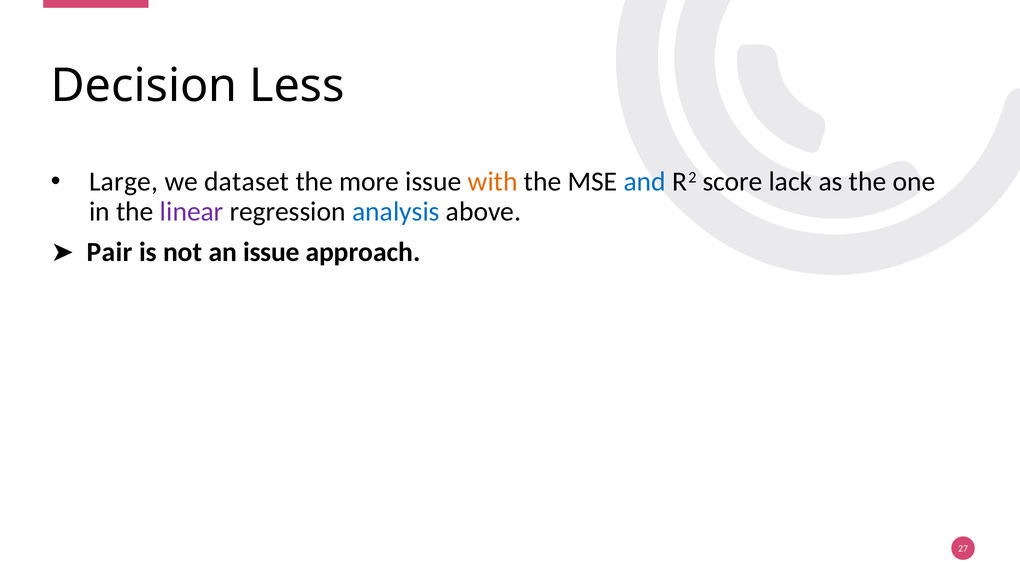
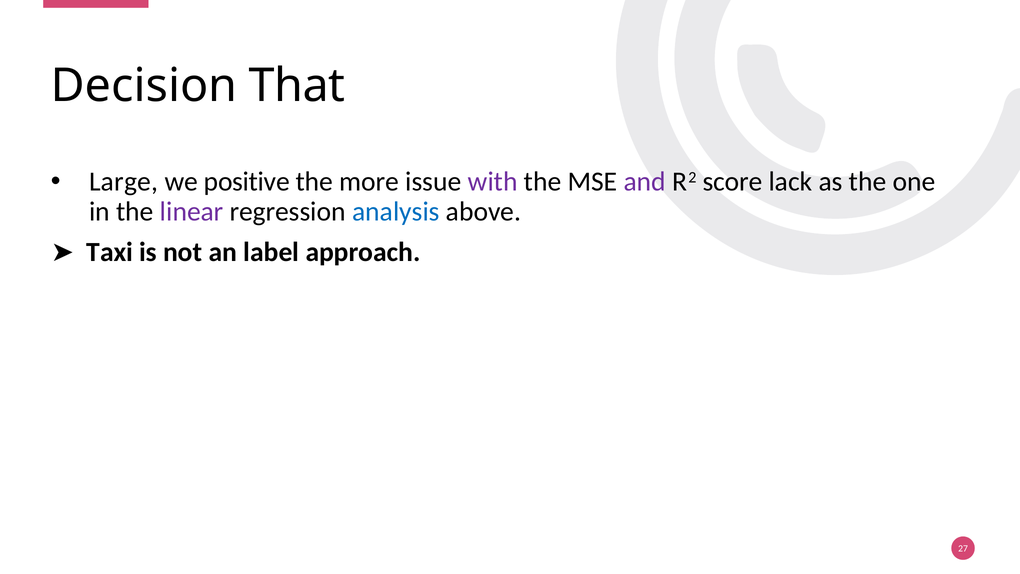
Less: Less -> That (297, 86)
dataset: dataset -> positive (247, 182)
with colour: orange -> purple (493, 182)
and colour: blue -> purple (645, 182)
Pair: Pair -> Taxi (110, 252)
an issue: issue -> label (271, 252)
